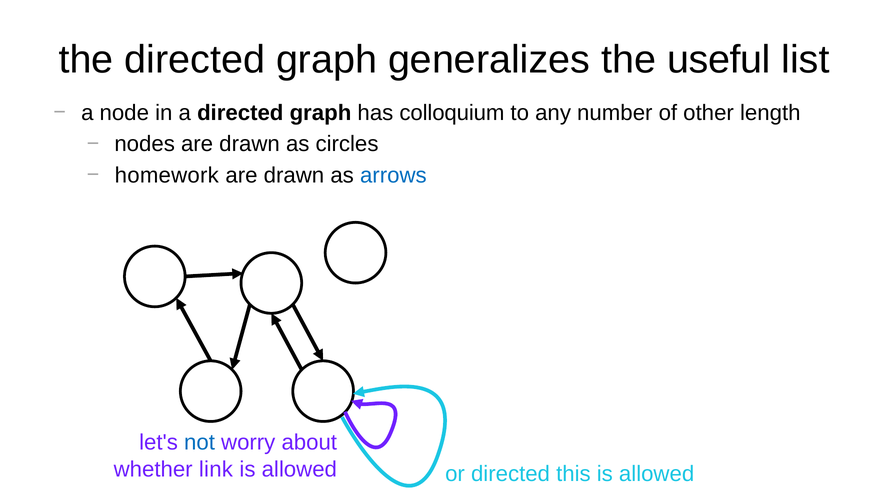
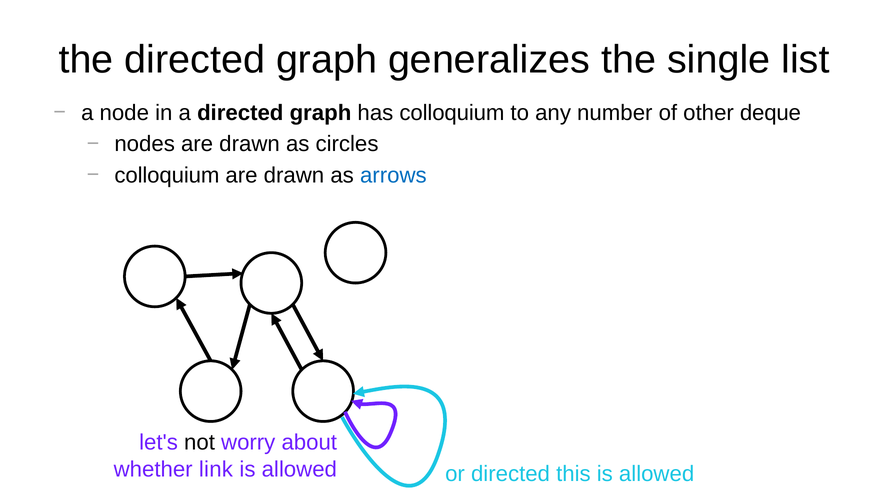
useful: useful -> single (719, 60)
length: length -> deque (770, 113)
homework: homework -> colloquium (167, 175)
not colour: blue -> black (199, 443)
